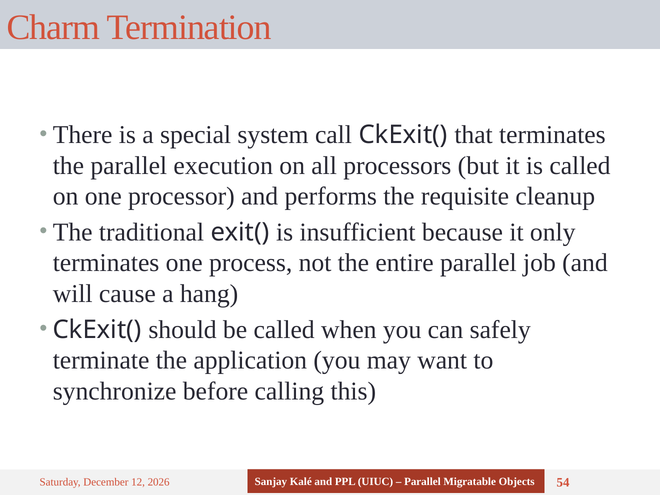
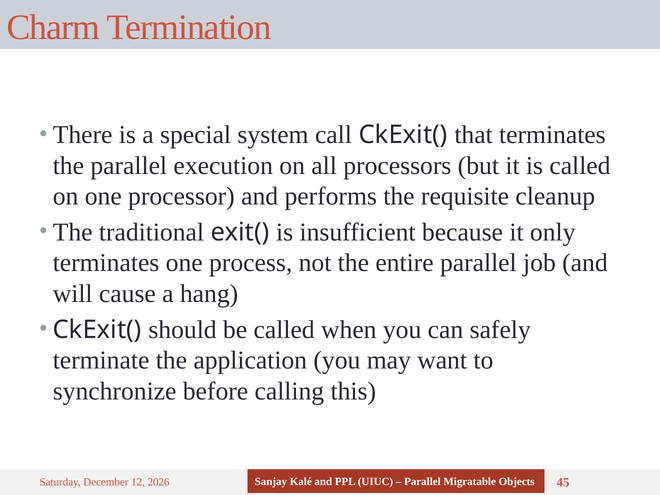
54: 54 -> 45 (563, 482)
